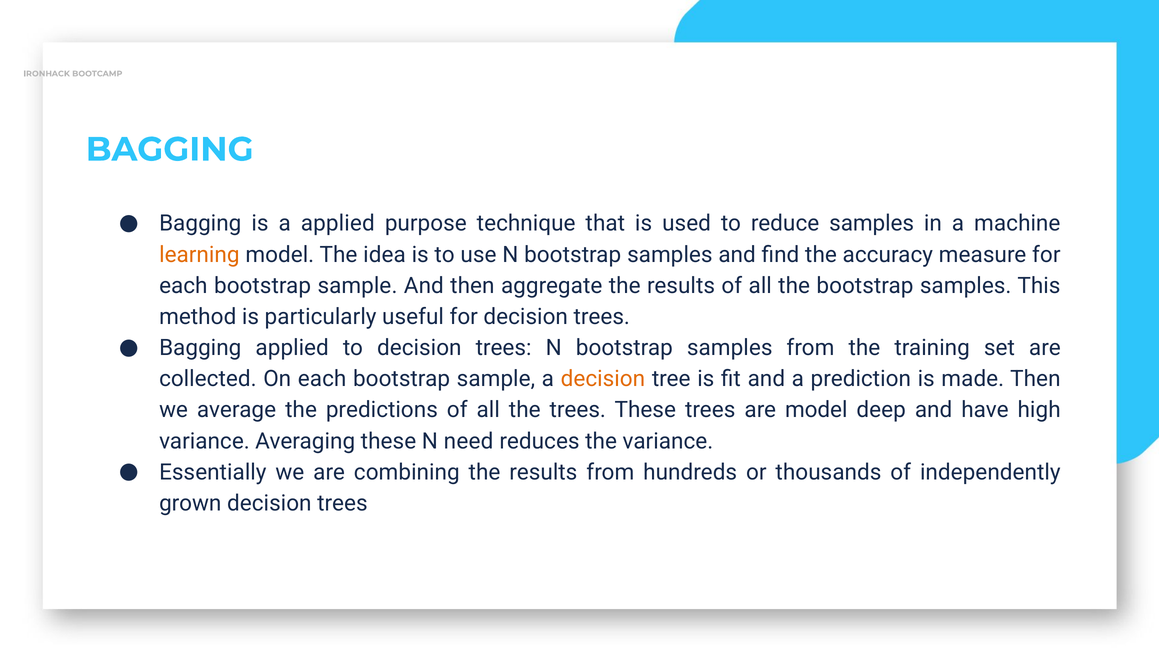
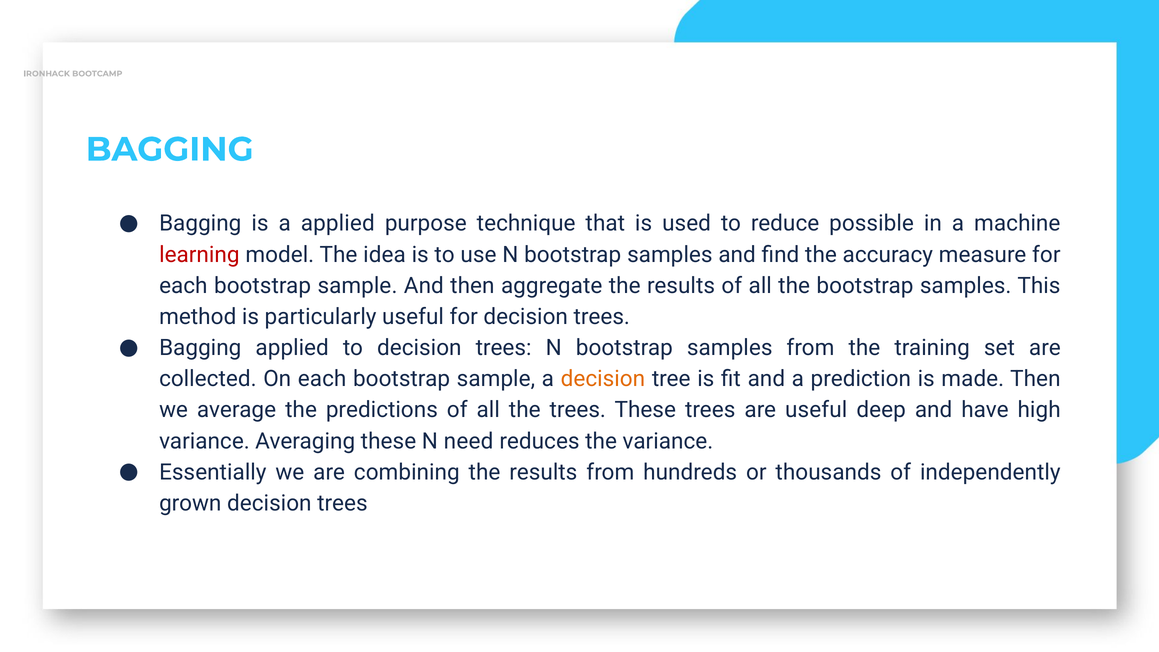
reduce samples: samples -> possible (872, 224)
learning colour: orange -> red (199, 255)
are model: model -> useful (816, 410)
